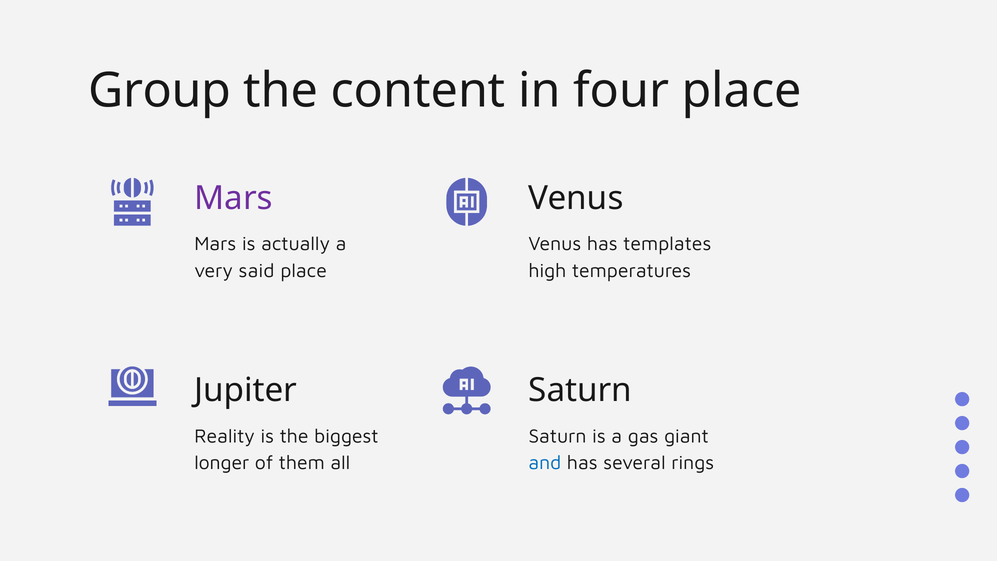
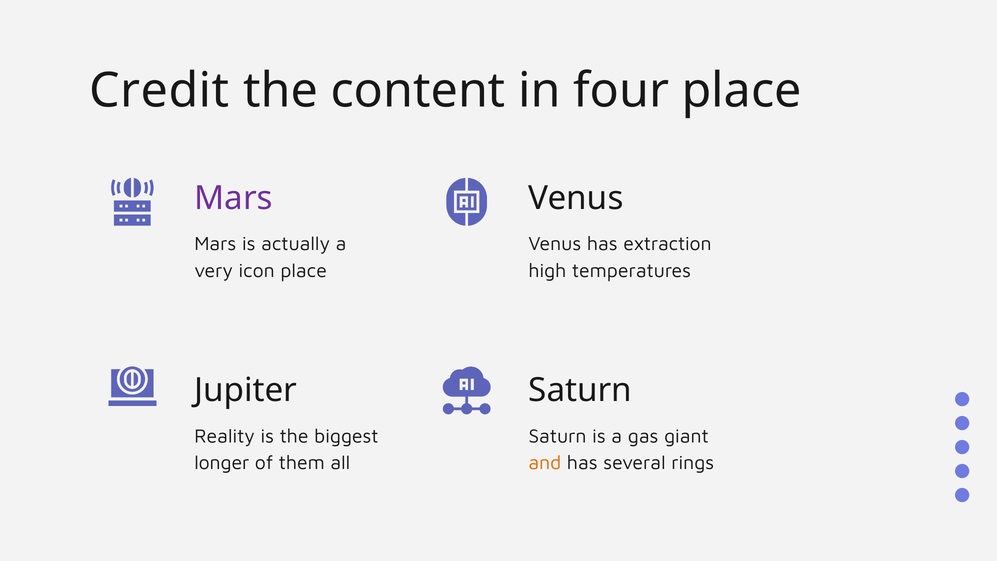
Group: Group -> Credit (159, 91)
templates: templates -> extraction (667, 244)
said: said -> icon (257, 271)
and colour: blue -> orange (545, 463)
